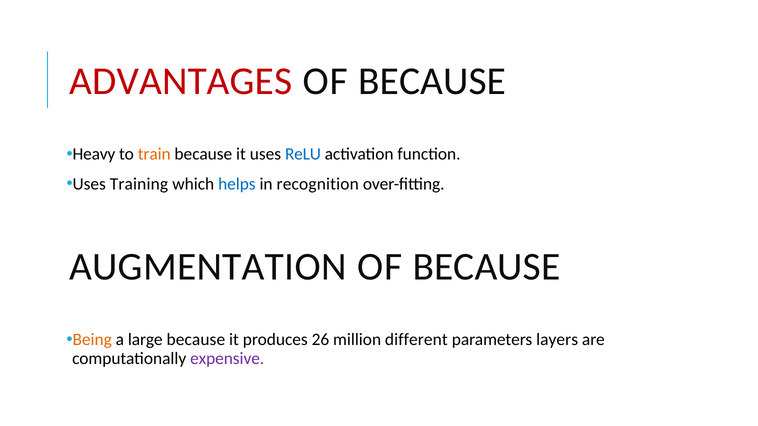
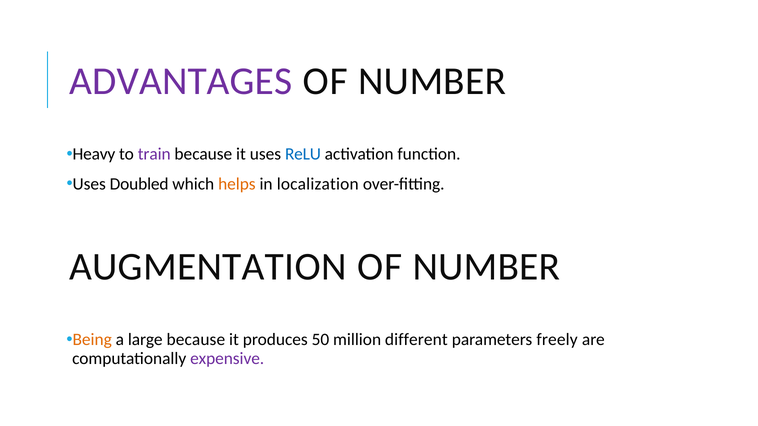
ADVANTAGES colour: red -> purple (181, 81)
BECAUSE: BECAUSE -> NUMBER (432, 81)
train colour: orange -> purple (154, 154)
Training: Training -> Doubled (139, 184)
helps colour: blue -> orange (237, 184)
recognition: recognition -> localization (318, 184)
BECAUSE: BECAUSE -> NUMBER (486, 267)
26: 26 -> 50 (320, 340)
layers: layers -> freely (557, 340)
